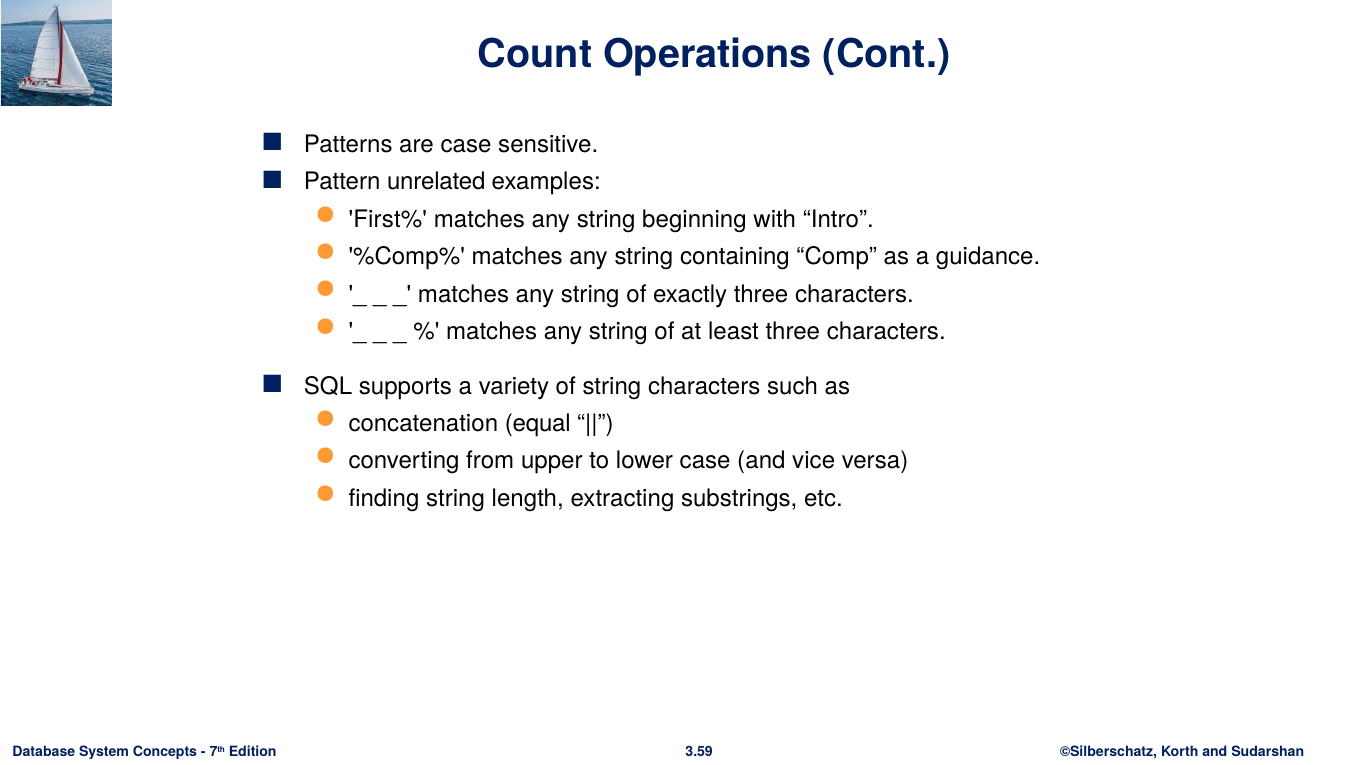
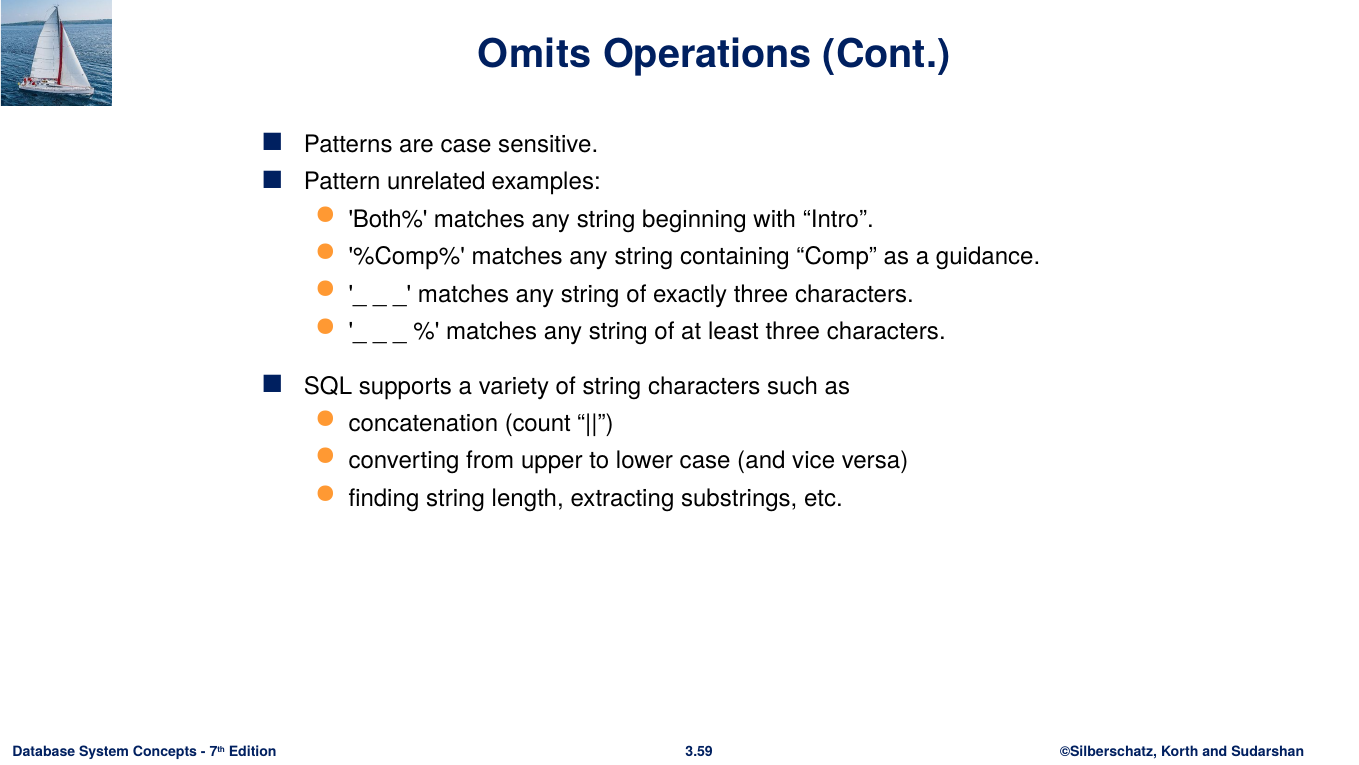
Count: Count -> Omits (535, 55)
First%: First% -> Both% (388, 219)
equal: equal -> count (538, 423)
